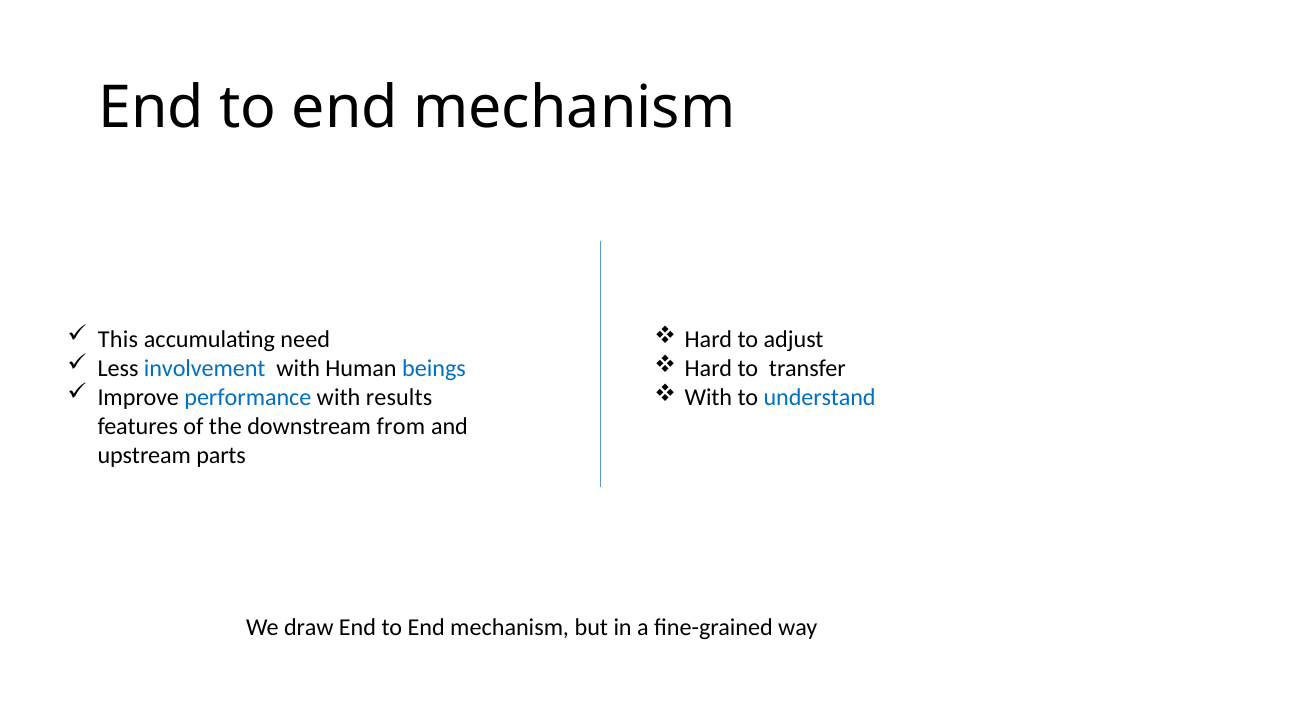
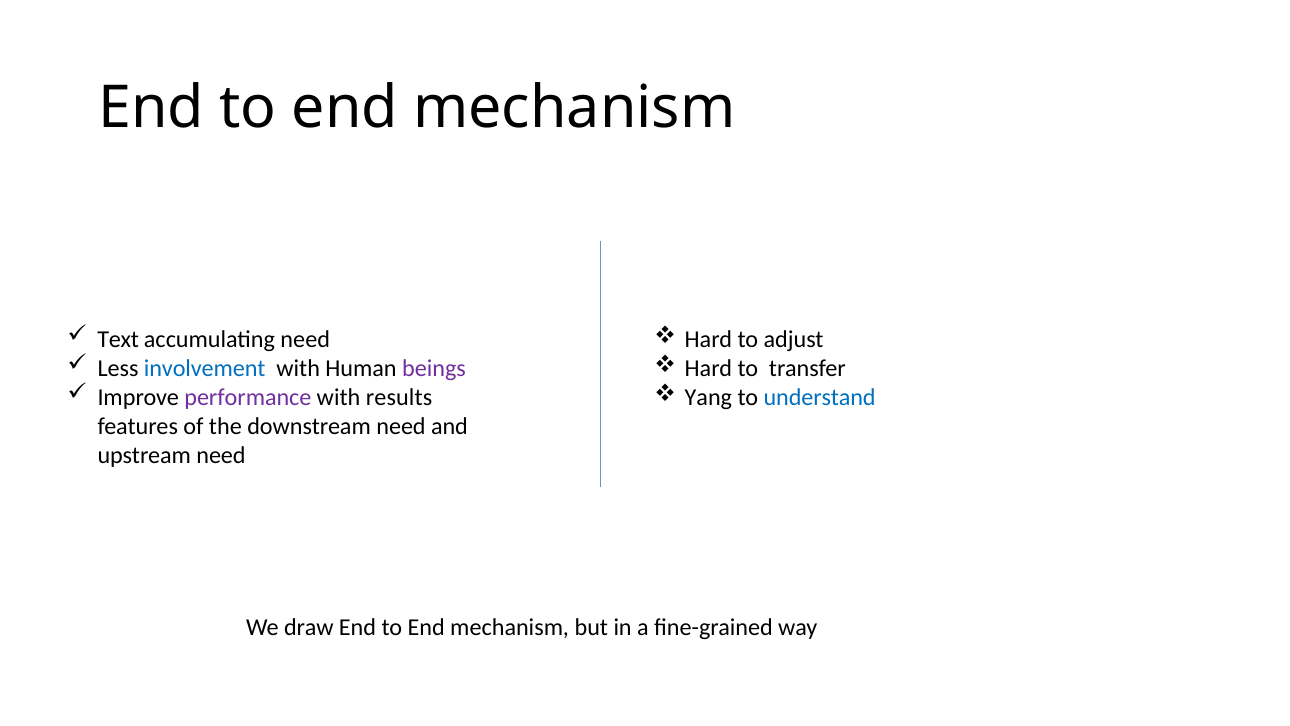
This: This -> Text (118, 339)
beings colour: blue -> purple (434, 368)
performance colour: blue -> purple (248, 397)
With: With -> Yang (708, 397)
downstream from: from -> need (401, 426)
upstream parts: parts -> need (221, 455)
